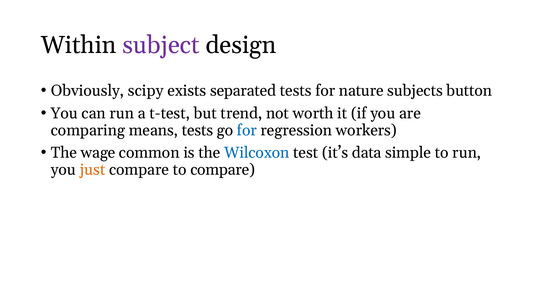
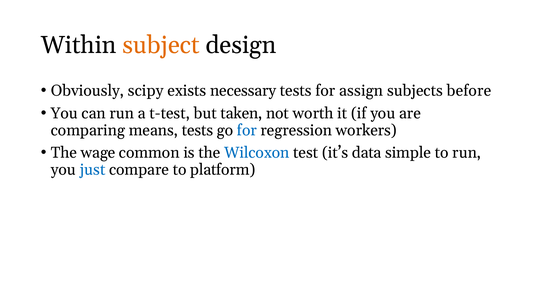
subject colour: purple -> orange (161, 45)
separated: separated -> necessary (243, 91)
nature: nature -> assign (361, 91)
button: button -> before (469, 91)
trend: trend -> taken (242, 113)
just colour: orange -> blue (93, 169)
to compare: compare -> platform (223, 169)
